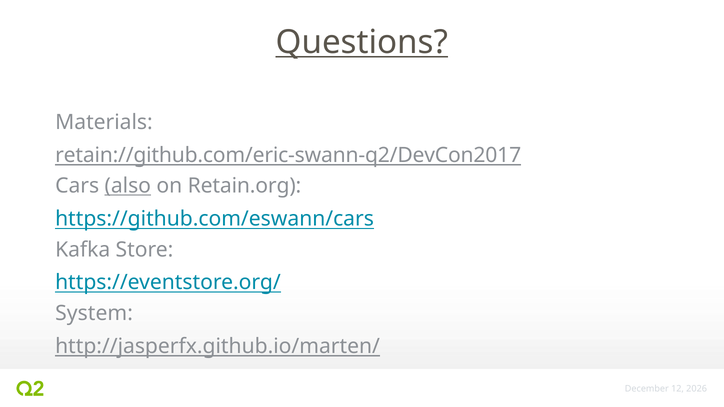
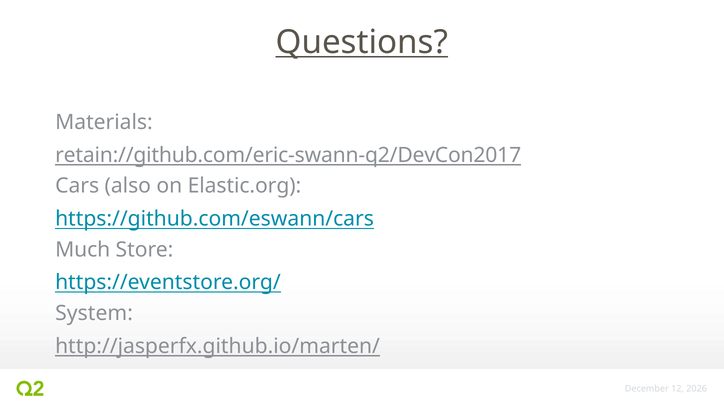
also underline: present -> none (128, 186)
Retain.org: Retain.org -> Elastic.org (244, 186)
Kafka: Kafka -> Much (83, 250)
